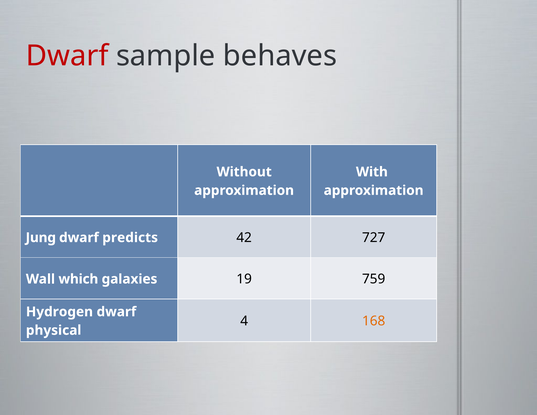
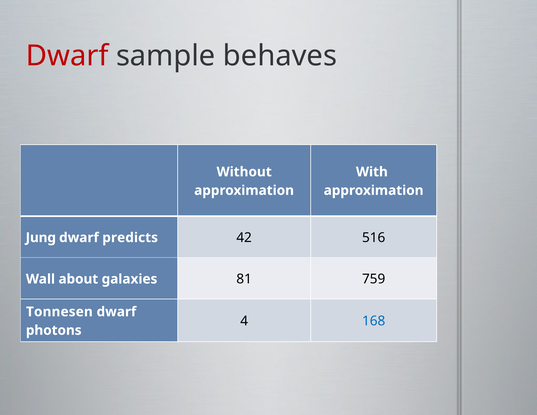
727: 727 -> 516 (374, 238)
which: which -> about (78, 279)
19: 19 -> 81 (244, 279)
Hydrogen: Hydrogen -> Tonnesen (59, 312)
168 colour: orange -> blue (374, 321)
physical: physical -> photons (54, 330)
